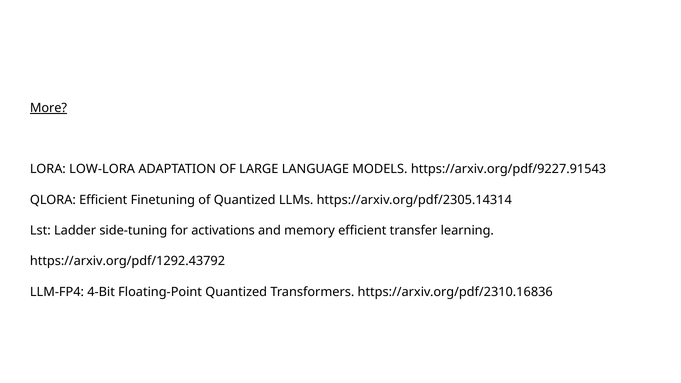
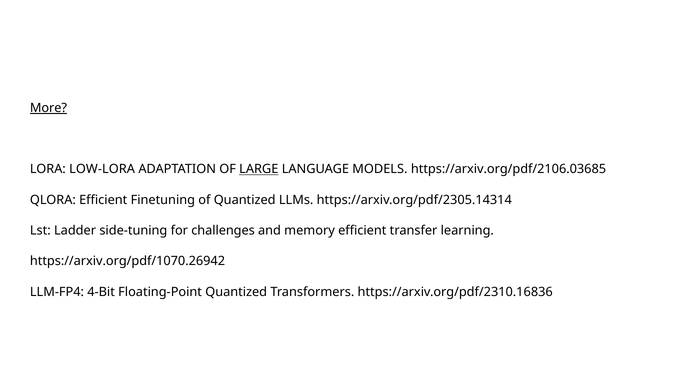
LARGE underline: none -> present (259, 169)
https://arxiv.org/pdf/9227.91543: https://arxiv.org/pdf/9227.91543 -> https://arxiv.org/pdf/2106.03685 (509, 169)
activations: activations -> challenges (223, 231)
https://arxiv.org/pdf/1292.43792: https://arxiv.org/pdf/1292.43792 -> https://arxiv.org/pdf/1070.26942 (128, 261)
